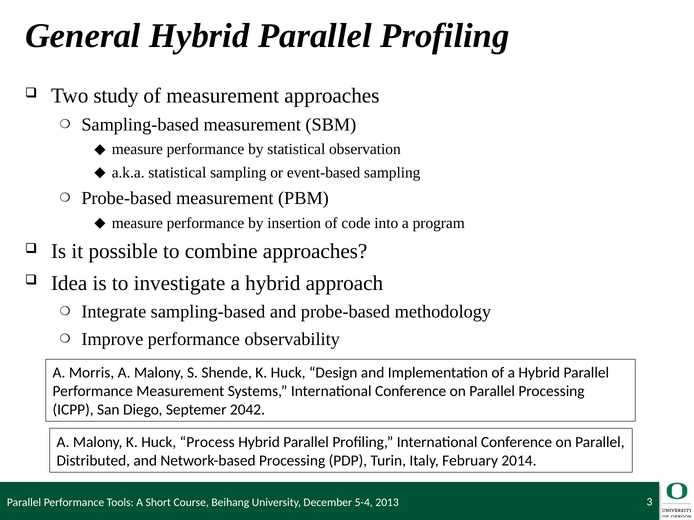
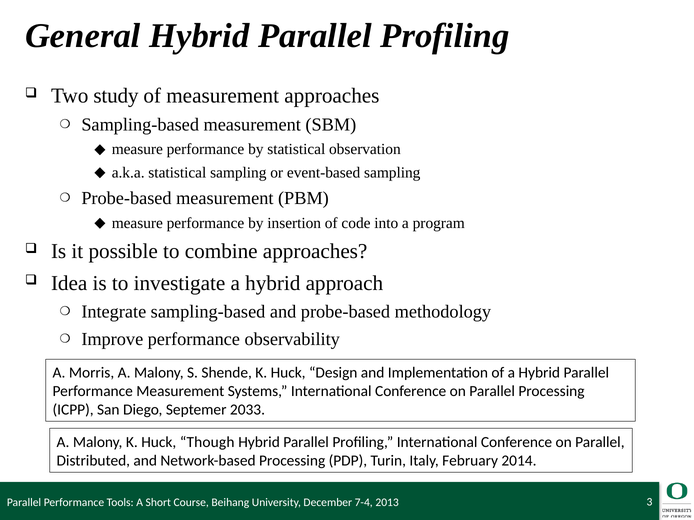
2042: 2042 -> 2033 (247, 410)
Process: Process -> Though (207, 443)
5-4: 5-4 -> 7-4 (364, 503)
